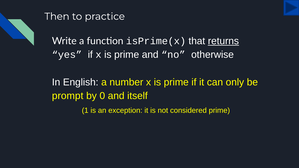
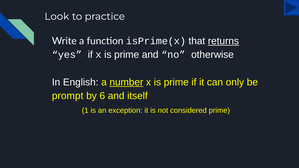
Then: Then -> Look (57, 16)
number underline: none -> present (126, 82)
0: 0 -> 6 (102, 96)
